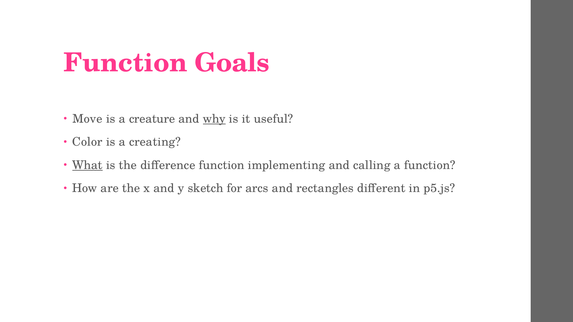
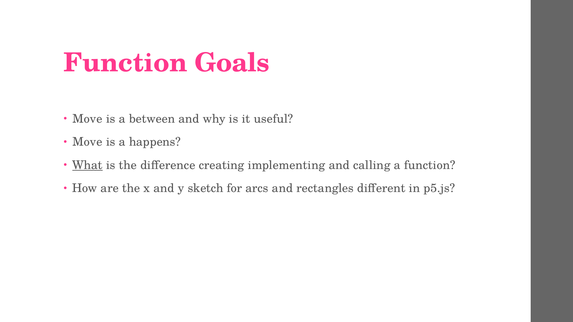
creature: creature -> between (152, 119)
why underline: present -> none (214, 119)
Color: Color -> Move (87, 142)
creating: creating -> happens (155, 142)
difference function: function -> creating (222, 165)
